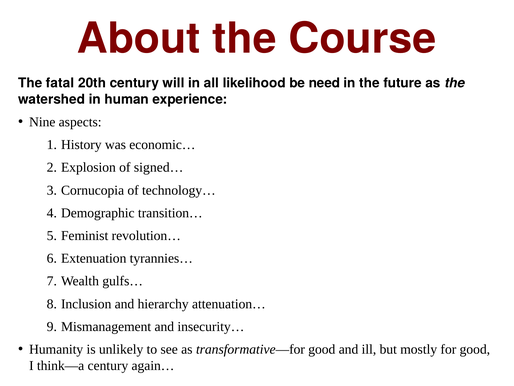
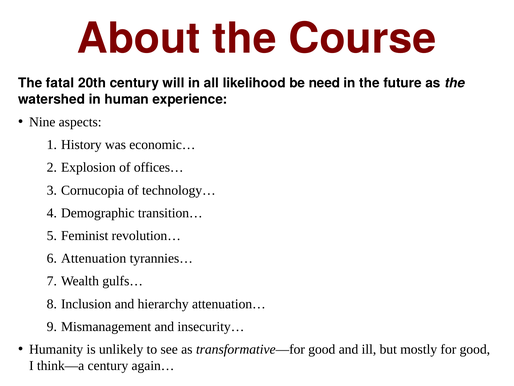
signed…: signed… -> offices… (159, 167)
Extenuation: Extenuation -> Attenuation (94, 258)
